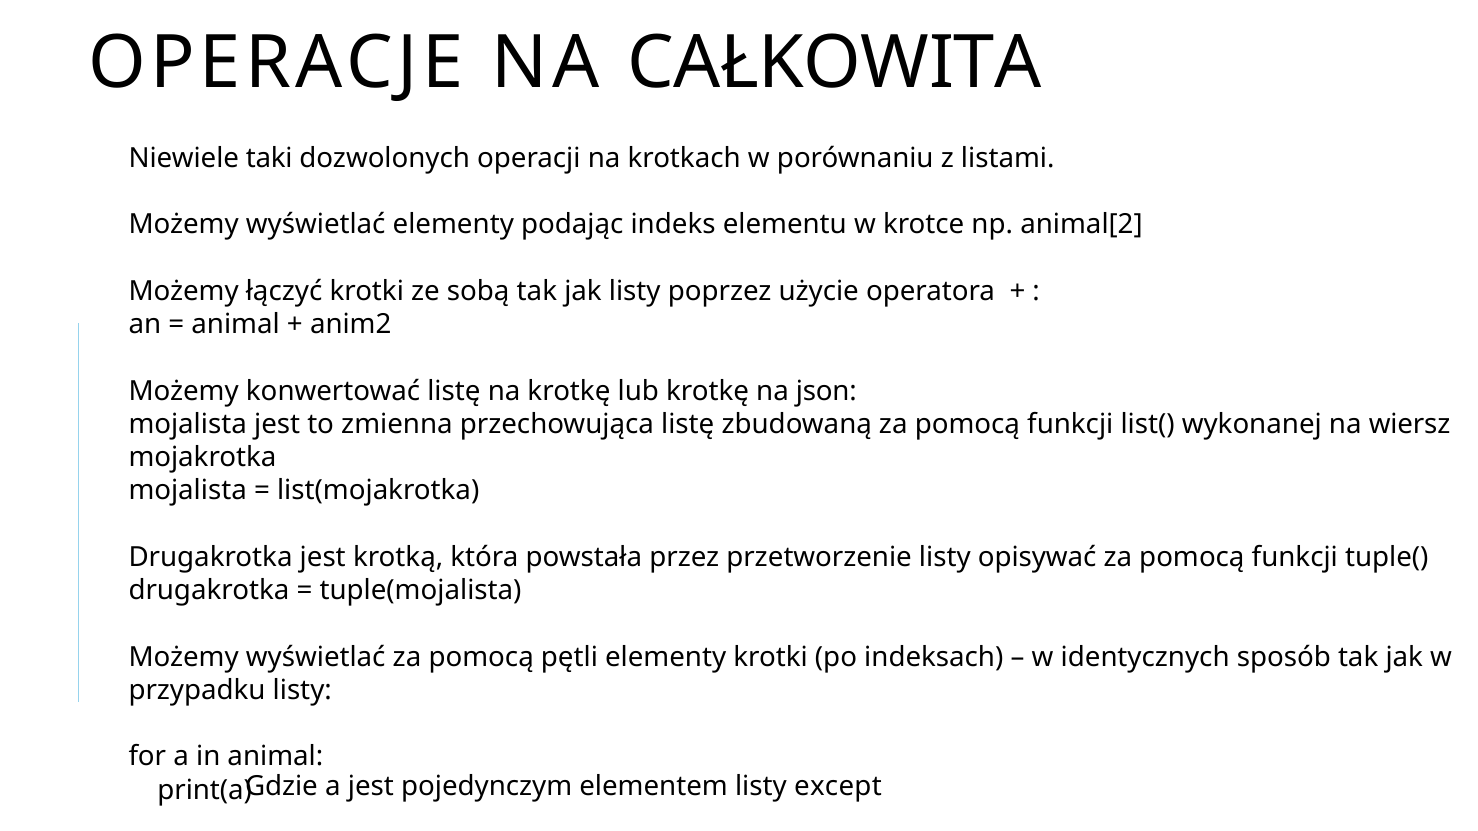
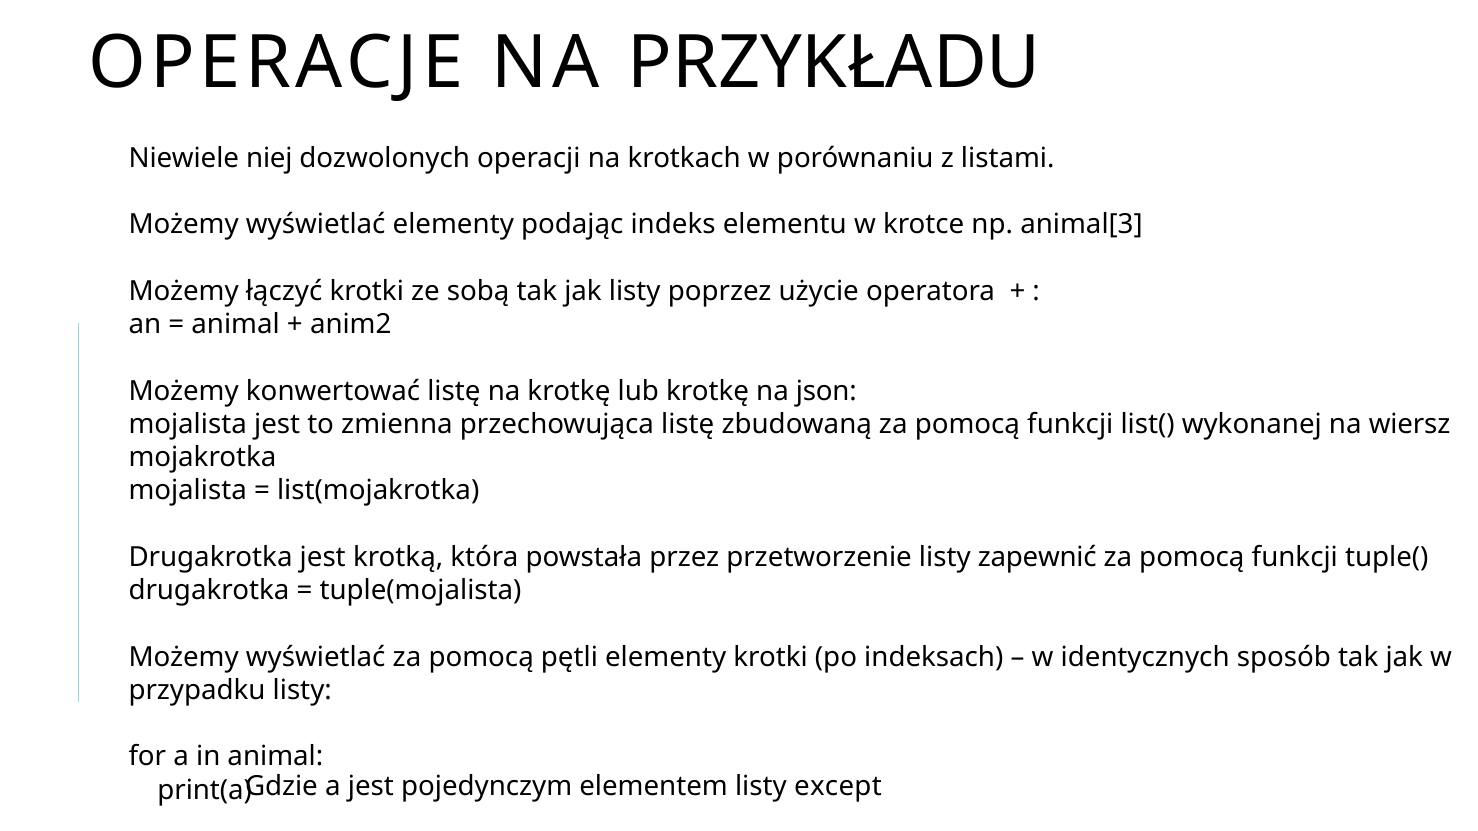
CAŁKOWITA: CAŁKOWITA -> PRZYKŁADU (834, 63)
taki: taki -> niej (269, 158)
animal[2: animal[2 -> animal[3 (1082, 225)
opisywać: opisywać -> zapewnić (1037, 557)
